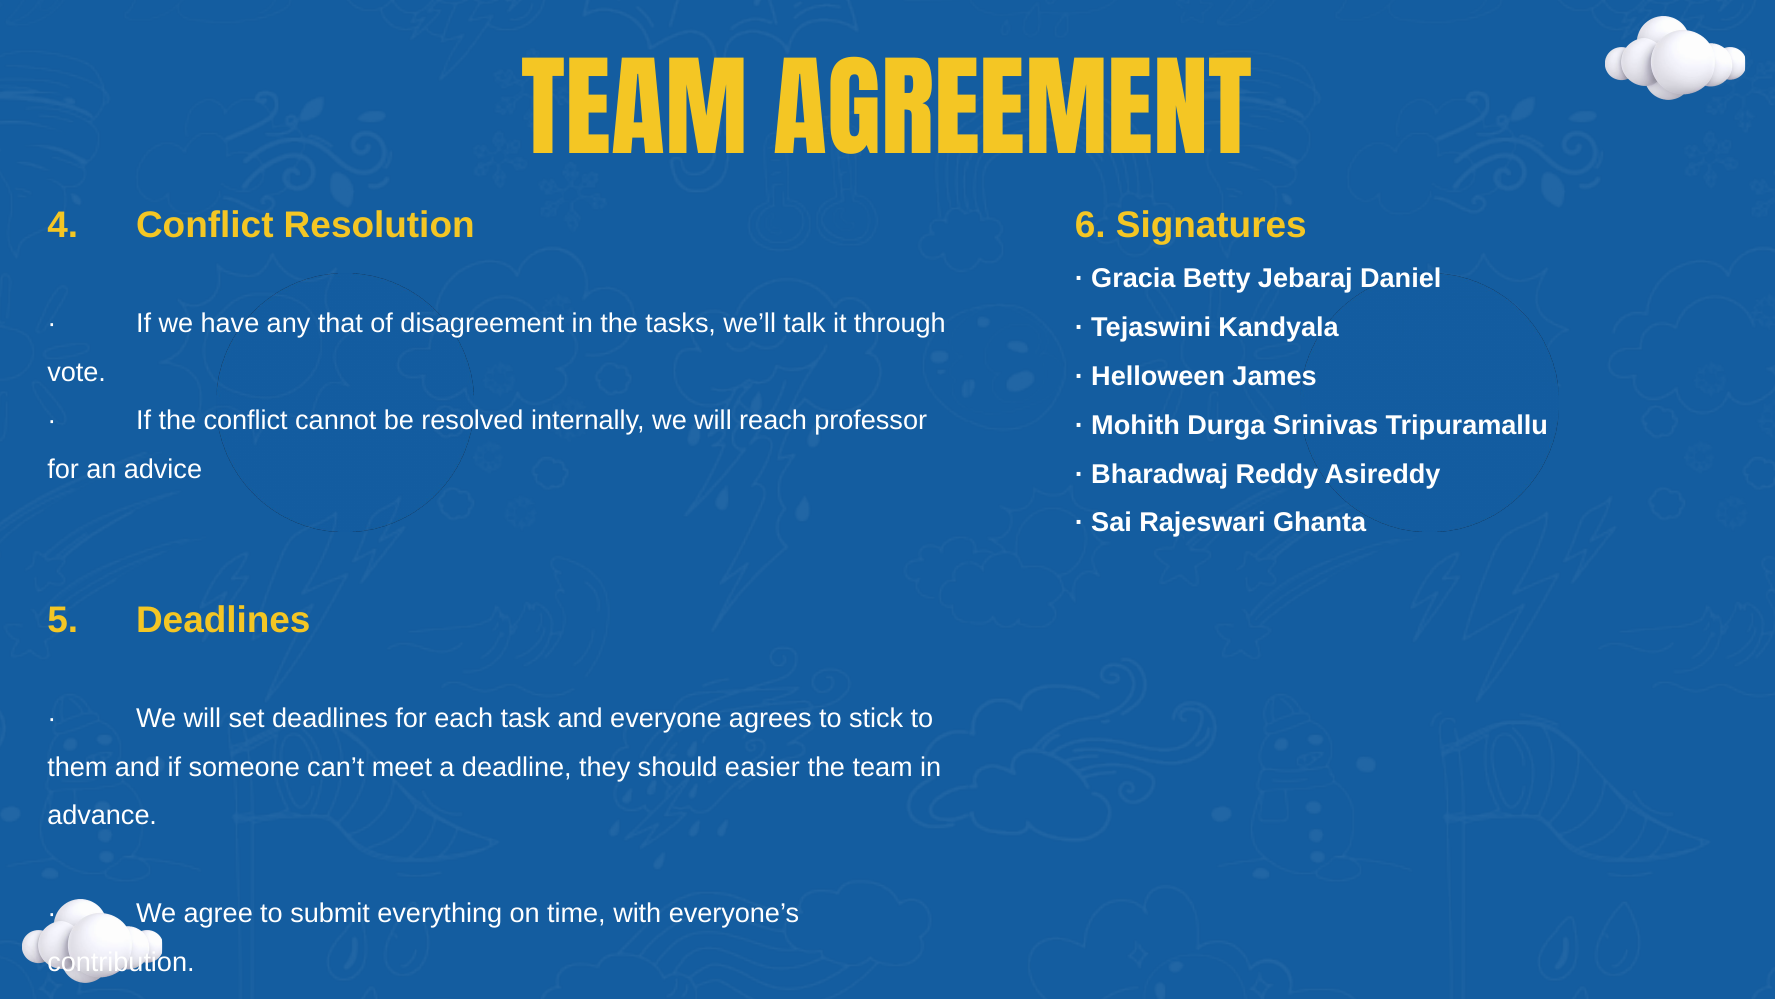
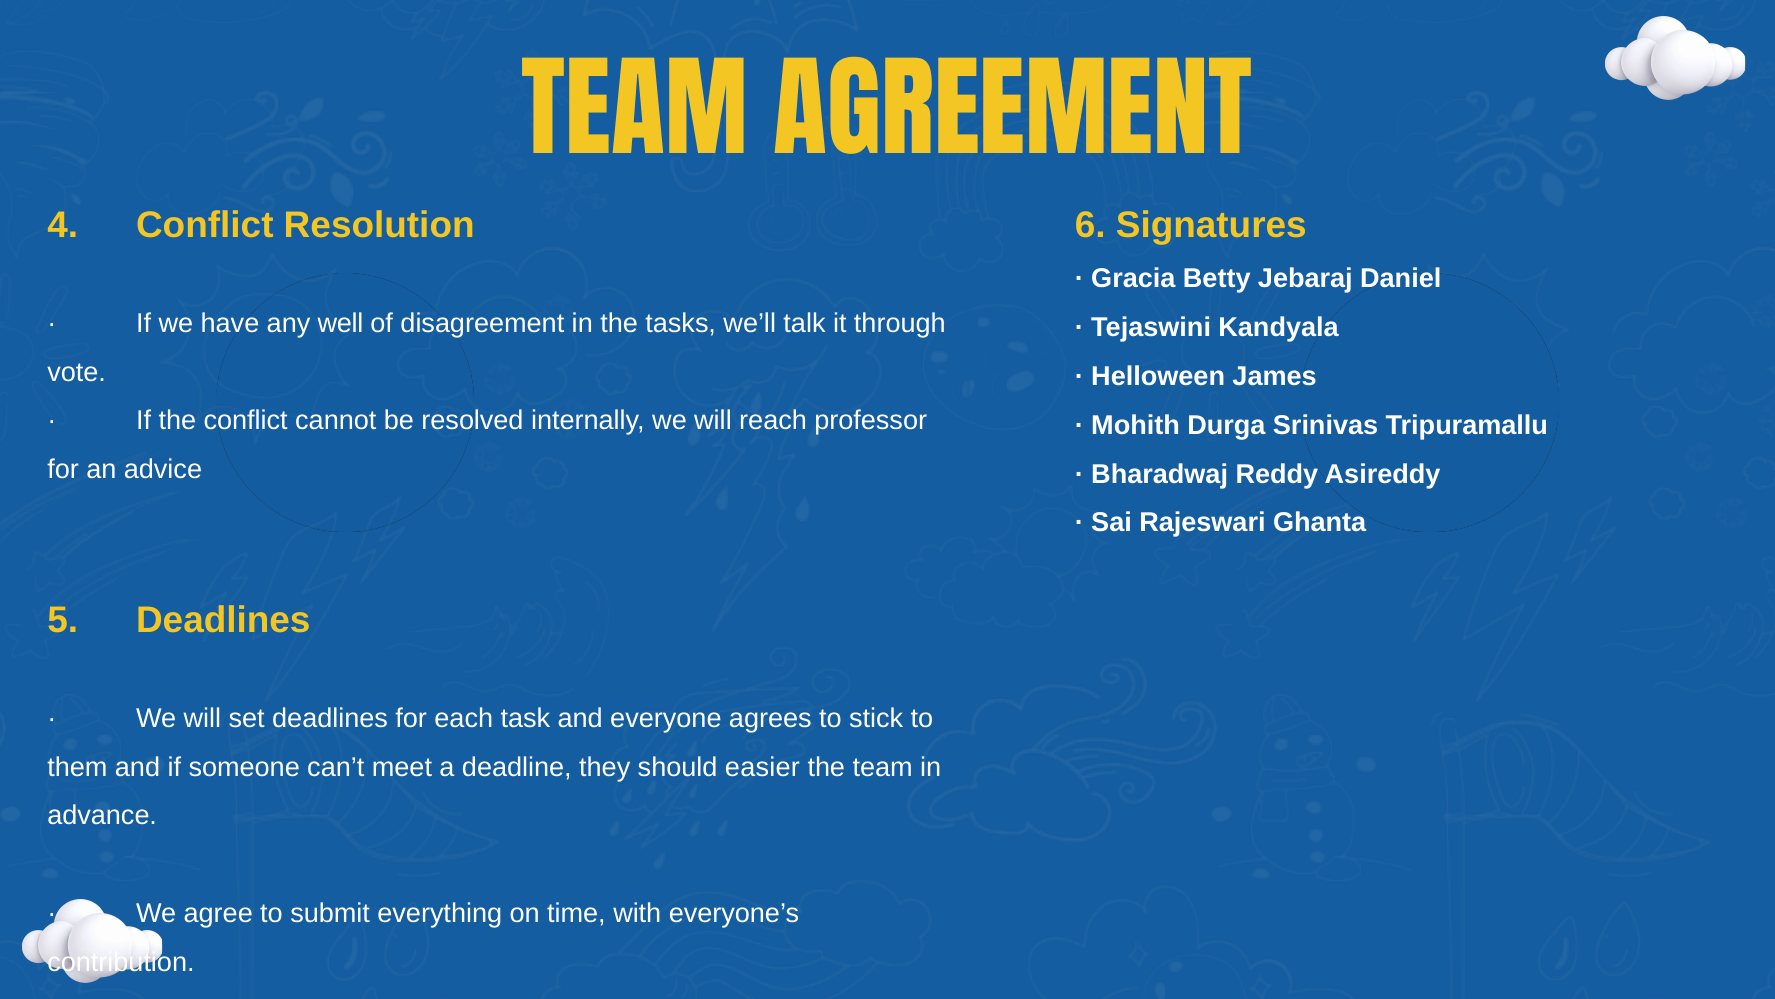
that: that -> well (341, 323)
